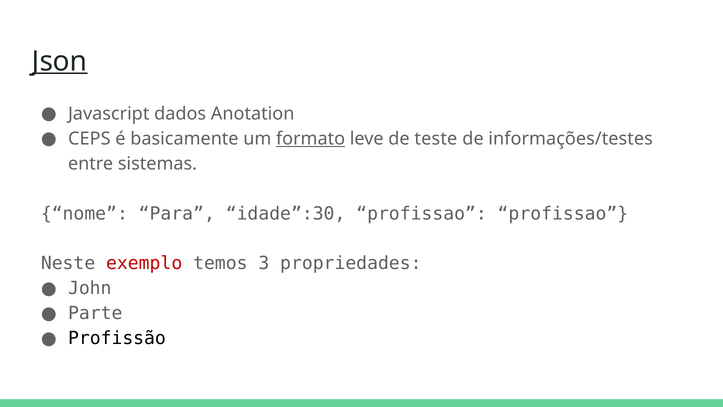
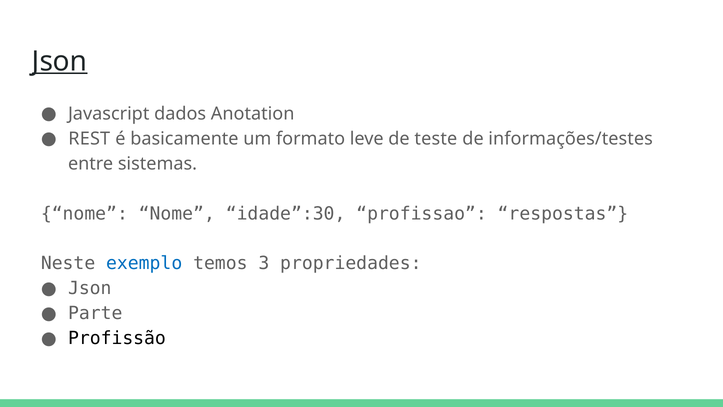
CEPS: CEPS -> REST (89, 139)
formato underline: present -> none (311, 139)
nome Para: Para -> Nome (177, 213)
profissao profissao: profissao -> respostas (563, 213)
exemplo colour: red -> blue (144, 263)
John: John -> Json (90, 288)
